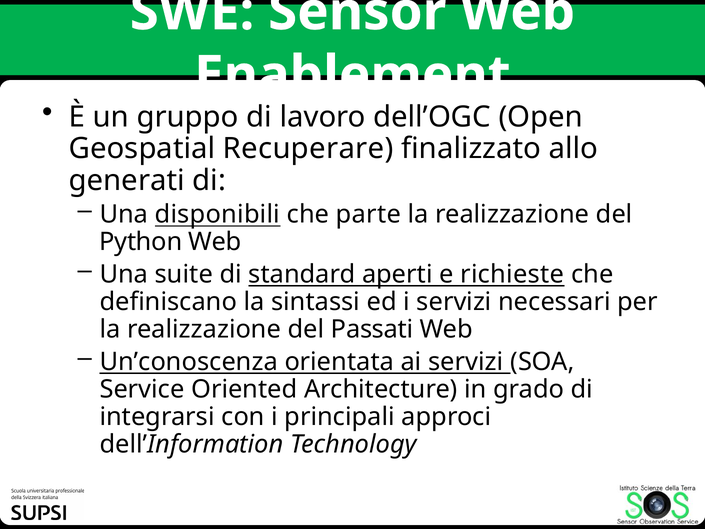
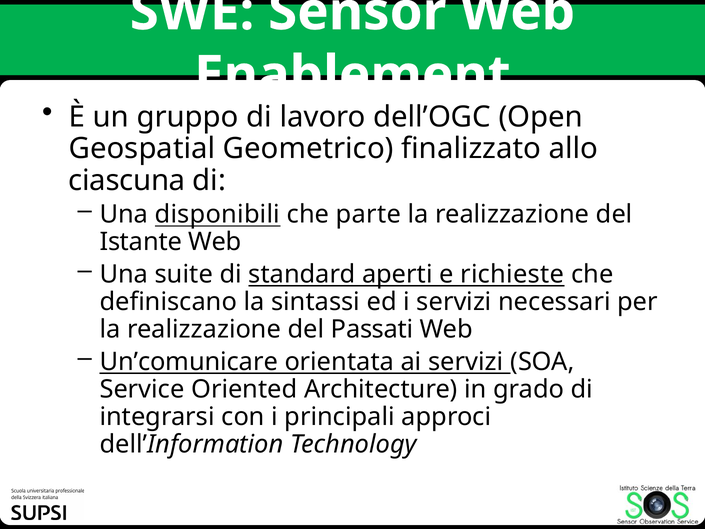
Recuperare: Recuperare -> Geometrico (308, 149)
generati: generati -> ciascuna (127, 180)
Python: Python -> Istante (141, 242)
Un’conoscenza: Un’conoscenza -> Un’comunicare (189, 362)
